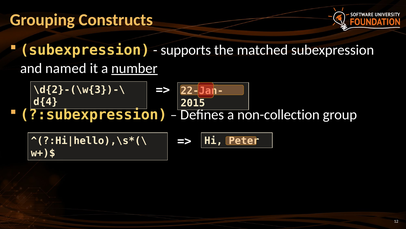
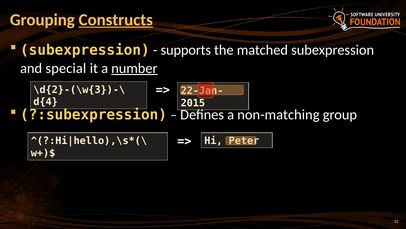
Constructs underline: none -> present (116, 20)
named: named -> special (66, 68)
non-collection: non-collection -> non-matching (278, 114)
